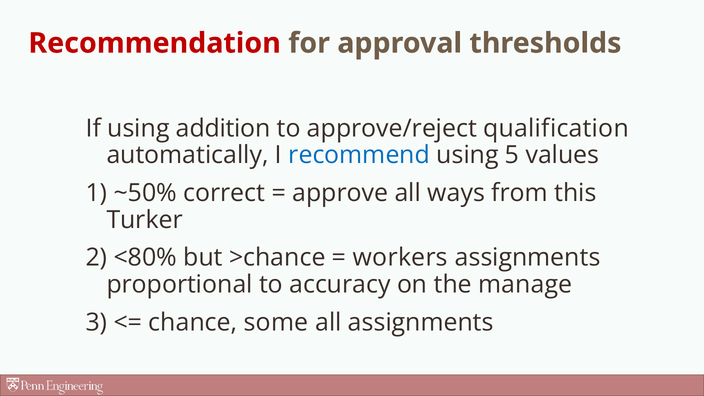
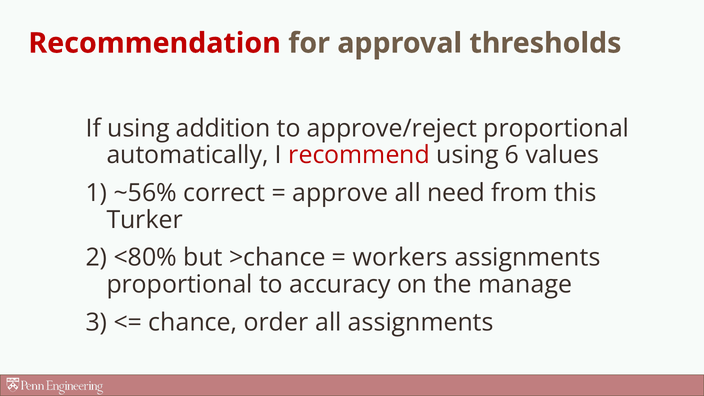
approve/reject qualification: qualification -> proportional (556, 128)
recommend colour: blue -> red (359, 155)
5: 5 -> 6 (512, 155)
~50%: ~50% -> ~56% (145, 193)
ways: ways -> need (456, 193)
some: some -> order (276, 322)
